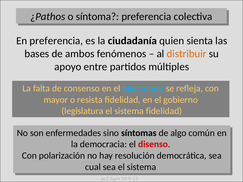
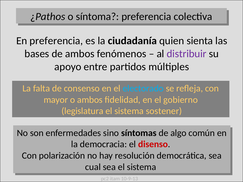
distribuir colour: orange -> purple (187, 54)
o resista: resista -> ambos (90, 100)
sistema fidelidad: fidelidad -> sostener (164, 111)
